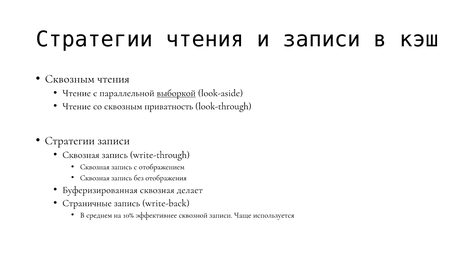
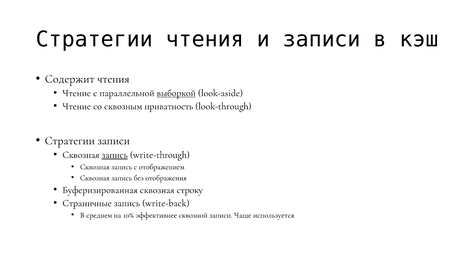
Сквозным: Сквозным -> Содержит (70, 79)
запись underline: none -> present (115, 155)
делает: делает -> строку (190, 190)
